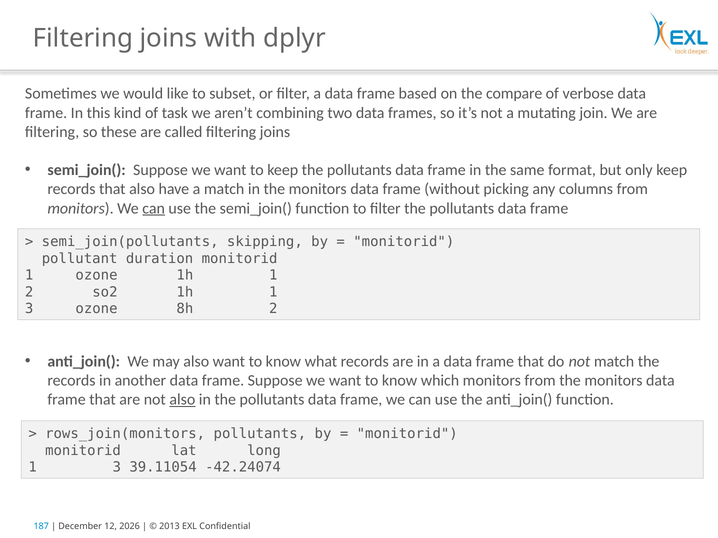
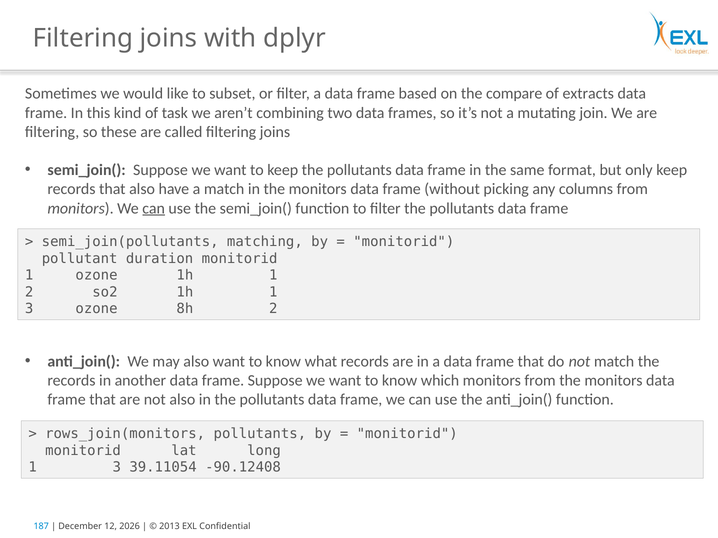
verbose: verbose -> extracts (588, 94)
skipping: skipping -> matching (265, 242)
also underline: present -> none (182, 400)
-42.24074: -42.24074 -> -90.12408 (243, 468)
